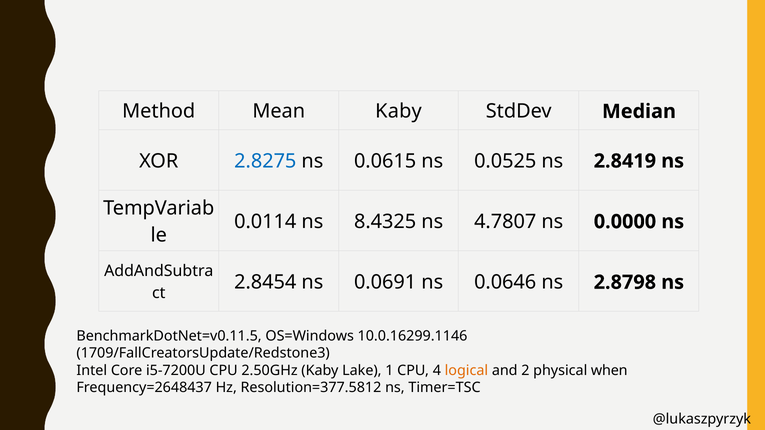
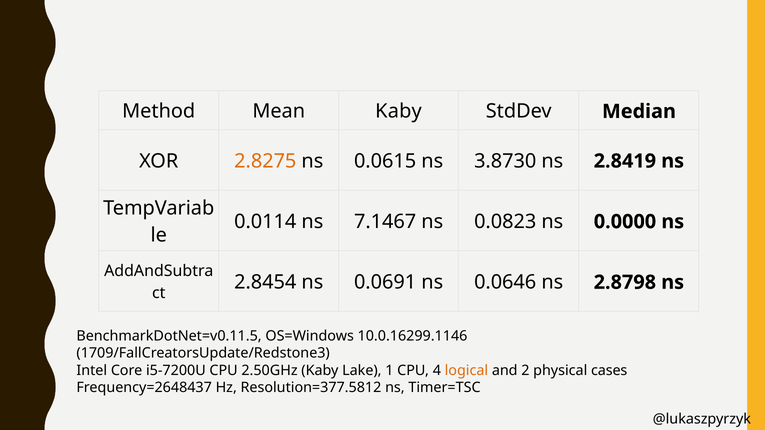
2.8275 colour: blue -> orange (265, 161)
0.0525: 0.0525 -> 3.8730 (505, 161)
8.4325: 8.4325 -> 7.1467 (385, 222)
4.7807: 4.7807 -> 0.0823 (505, 222)
when: when -> cases (609, 371)
